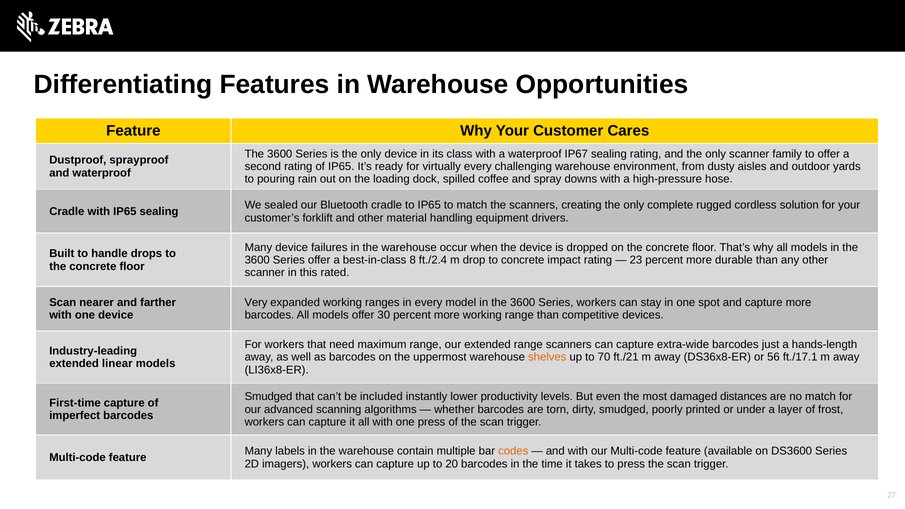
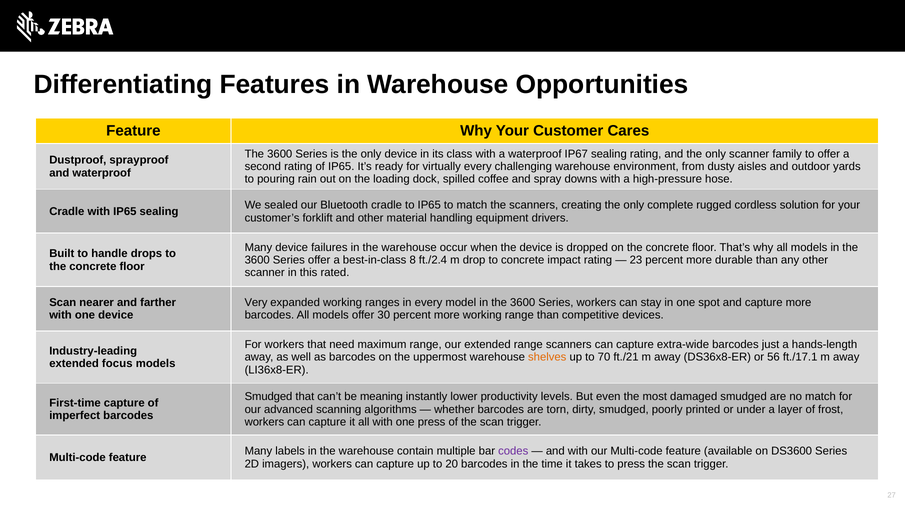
linear: linear -> focus (117, 364)
included: included -> meaning (381, 397)
damaged distances: distances -> smudged (744, 397)
codes colour: orange -> purple (513, 451)
